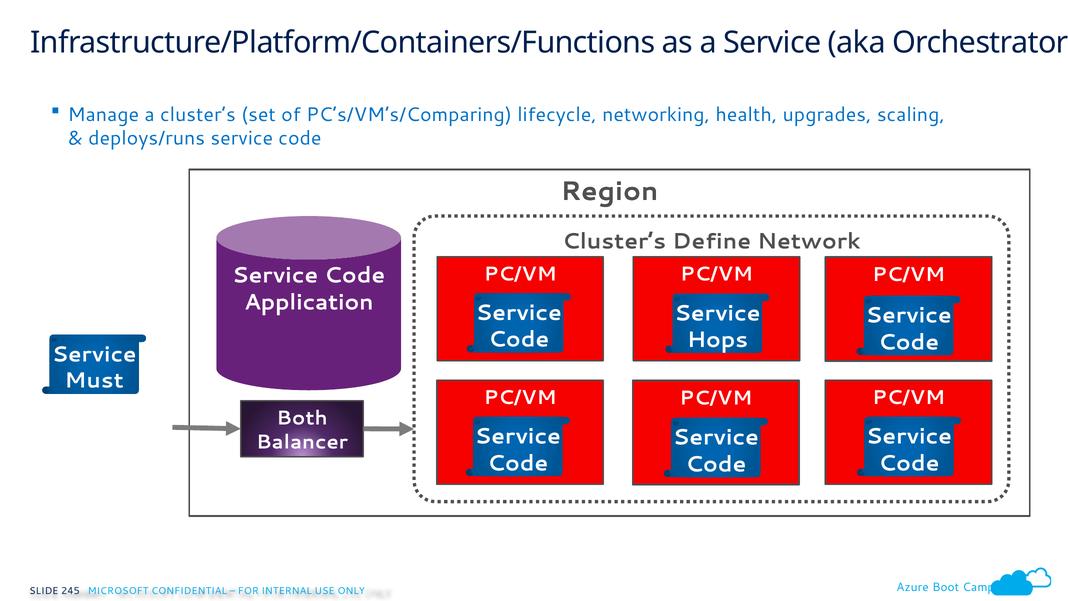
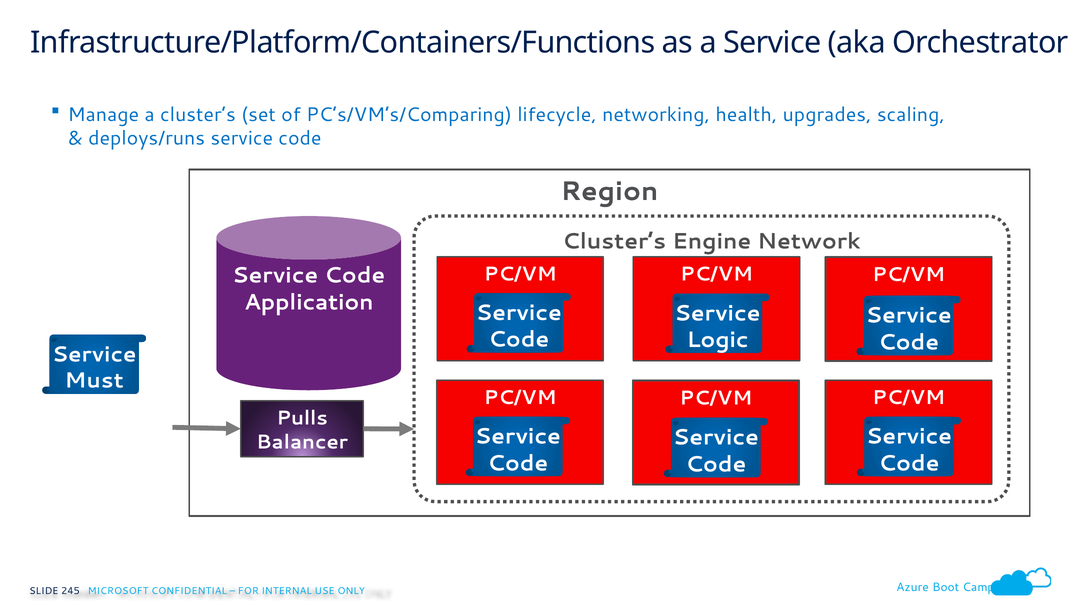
Define: Define -> Engine (712, 241)
Hops: Hops -> Logic (718, 340)
Both: Both -> Pulls (302, 418)
